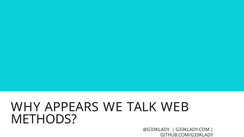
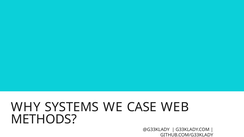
APPEARS: APPEARS -> SYSTEMS (72, 107)
TALK: TALK -> CASE (142, 107)
